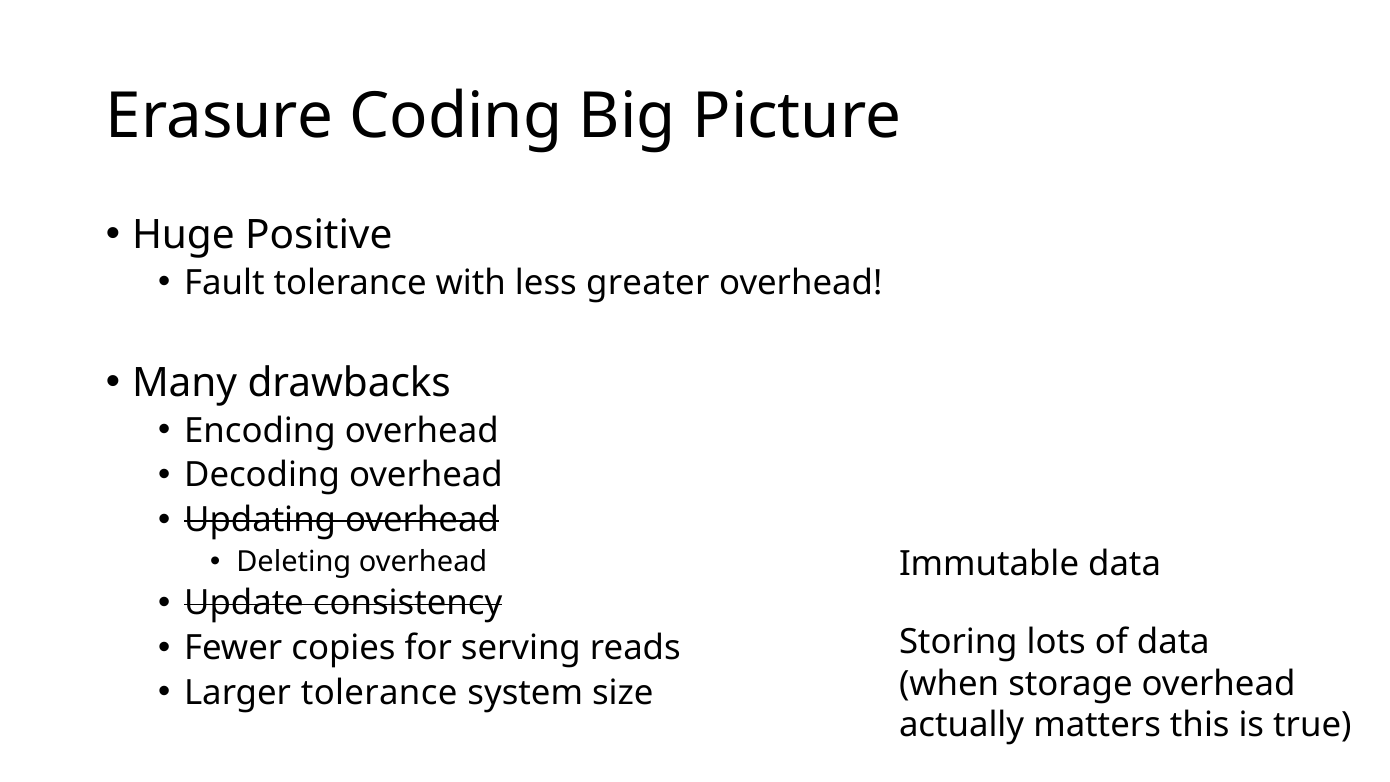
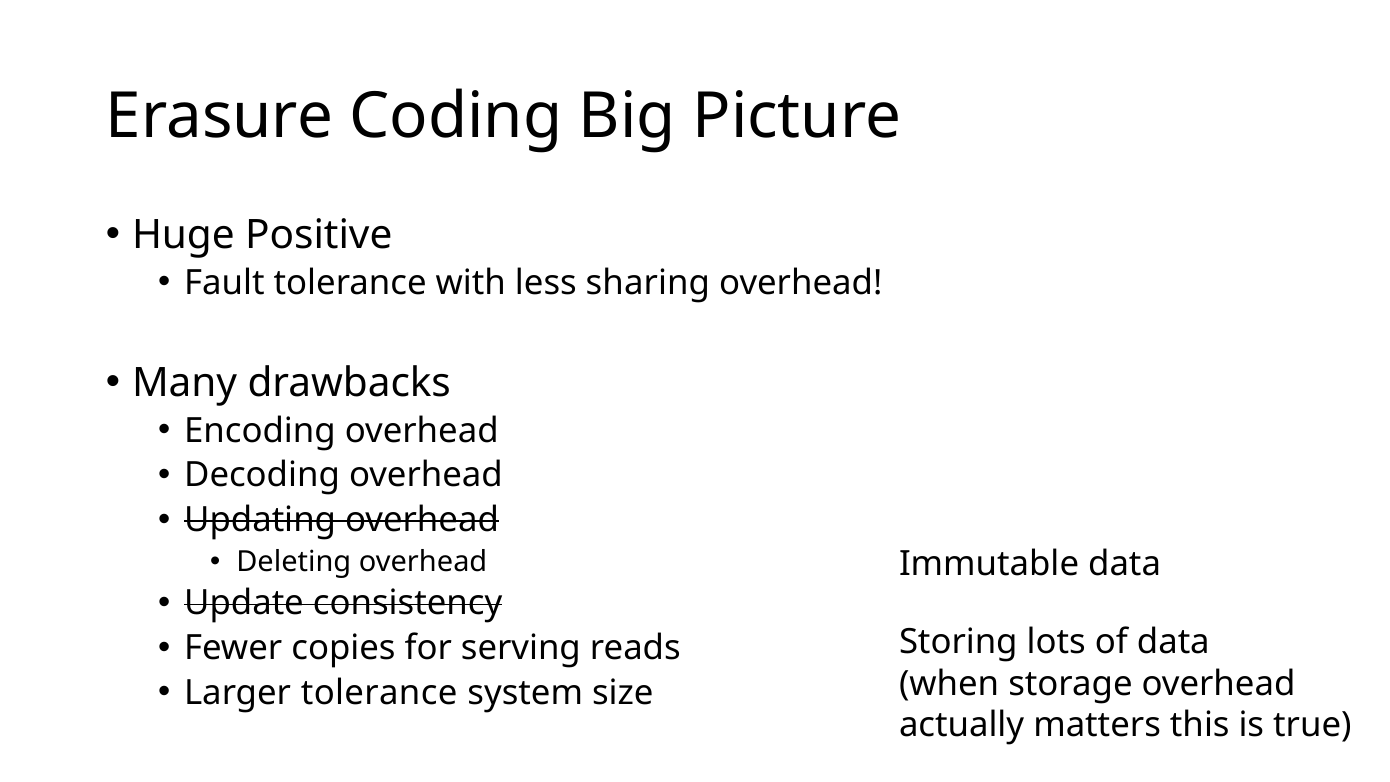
greater: greater -> sharing (648, 283)
